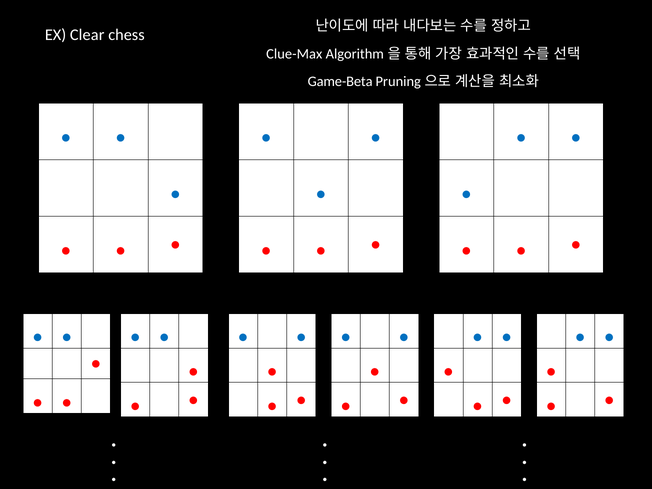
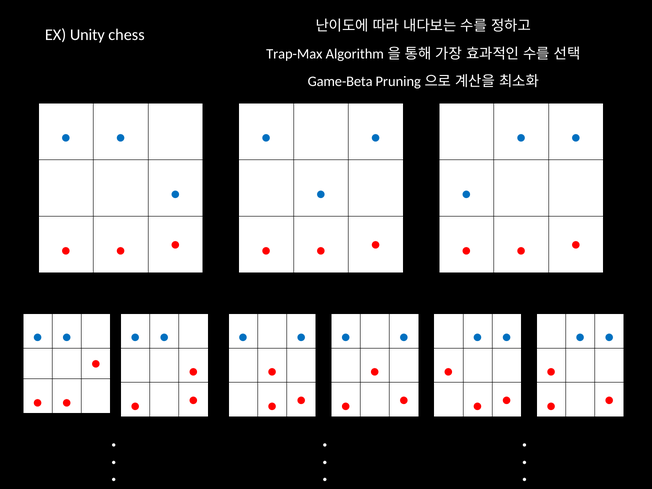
Clear: Clear -> Unity (87, 35)
Clue-Max: Clue-Max -> Trap-Max (294, 54)
